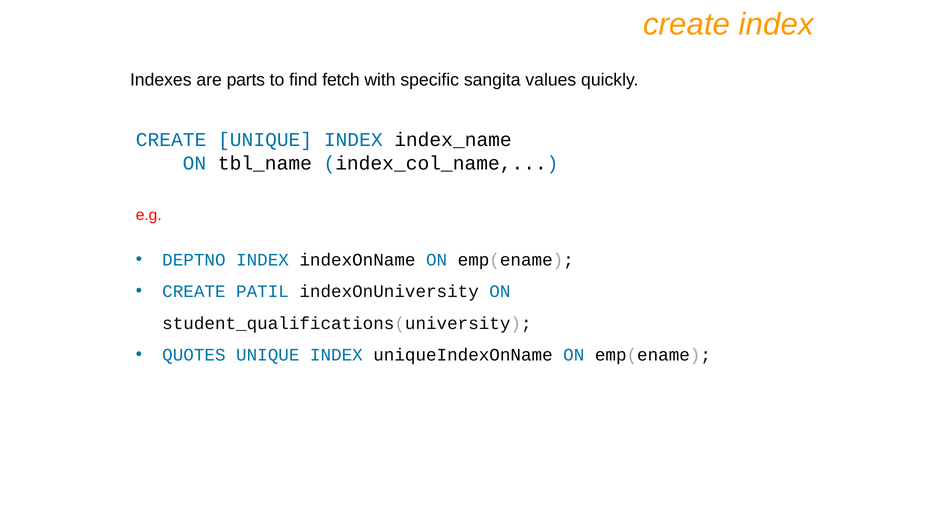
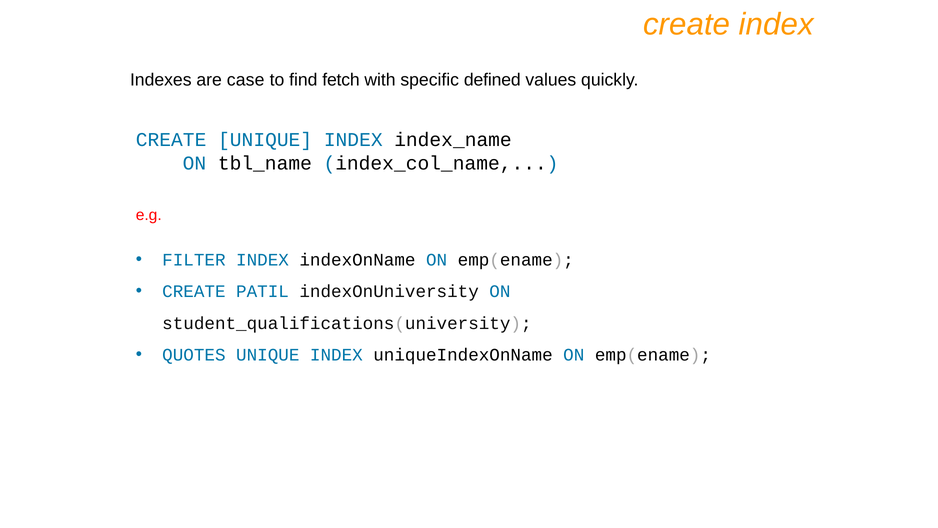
parts: parts -> case (246, 80)
sangita: sangita -> defined (492, 80)
DEPTNO: DEPTNO -> FILTER (194, 260)
